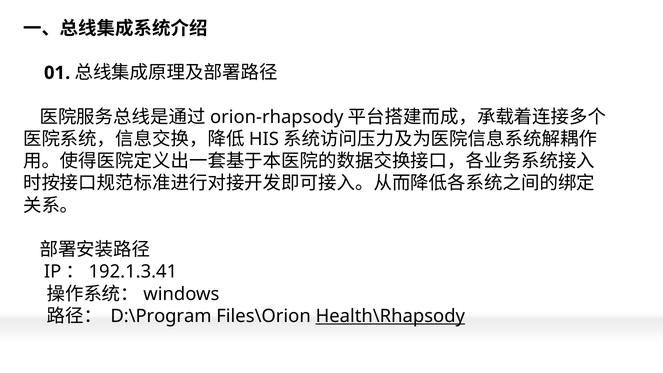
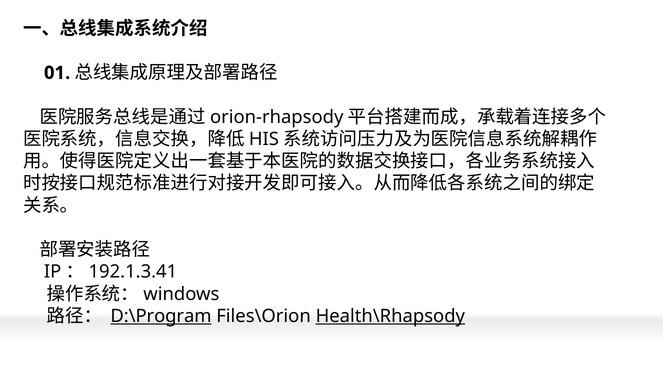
D:\Program underline: none -> present (161, 316)
